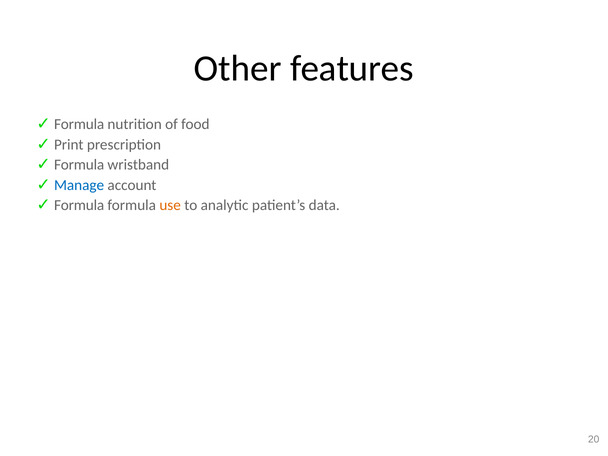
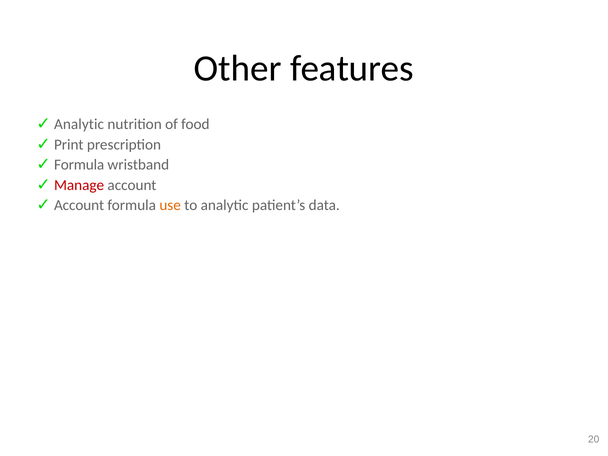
Formula: Formula -> Analytic (79, 124)
Manage colour: blue -> red (79, 185)
Formula: Formula -> Account (79, 205)
